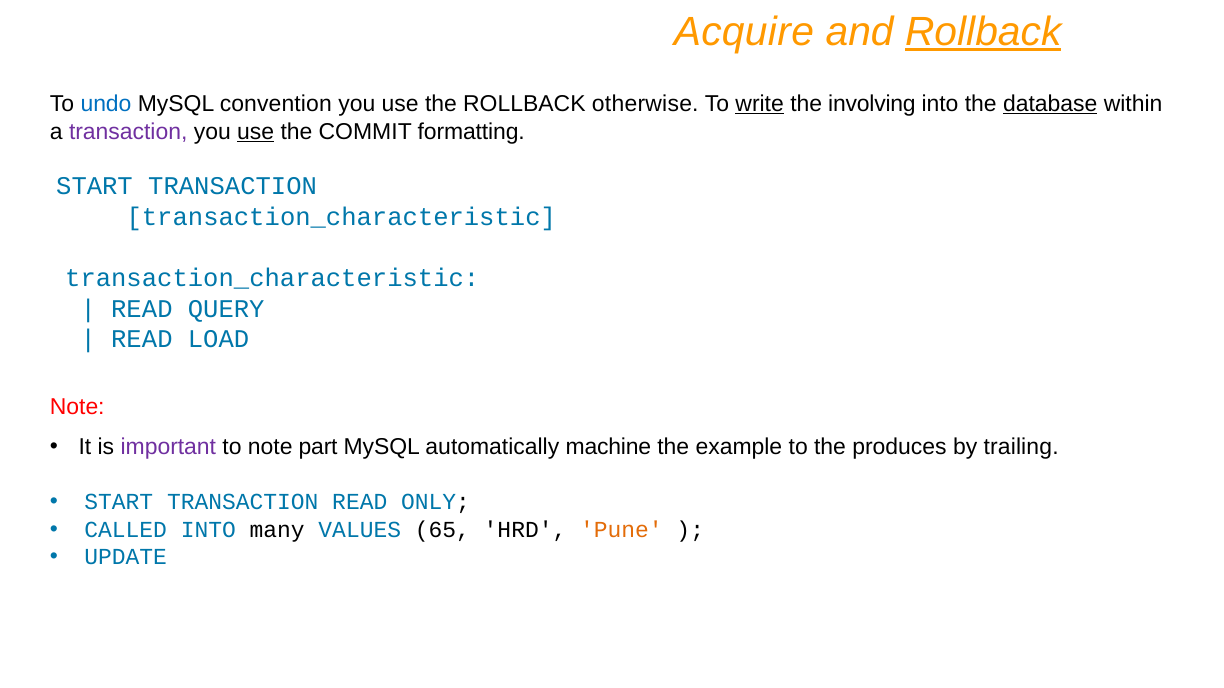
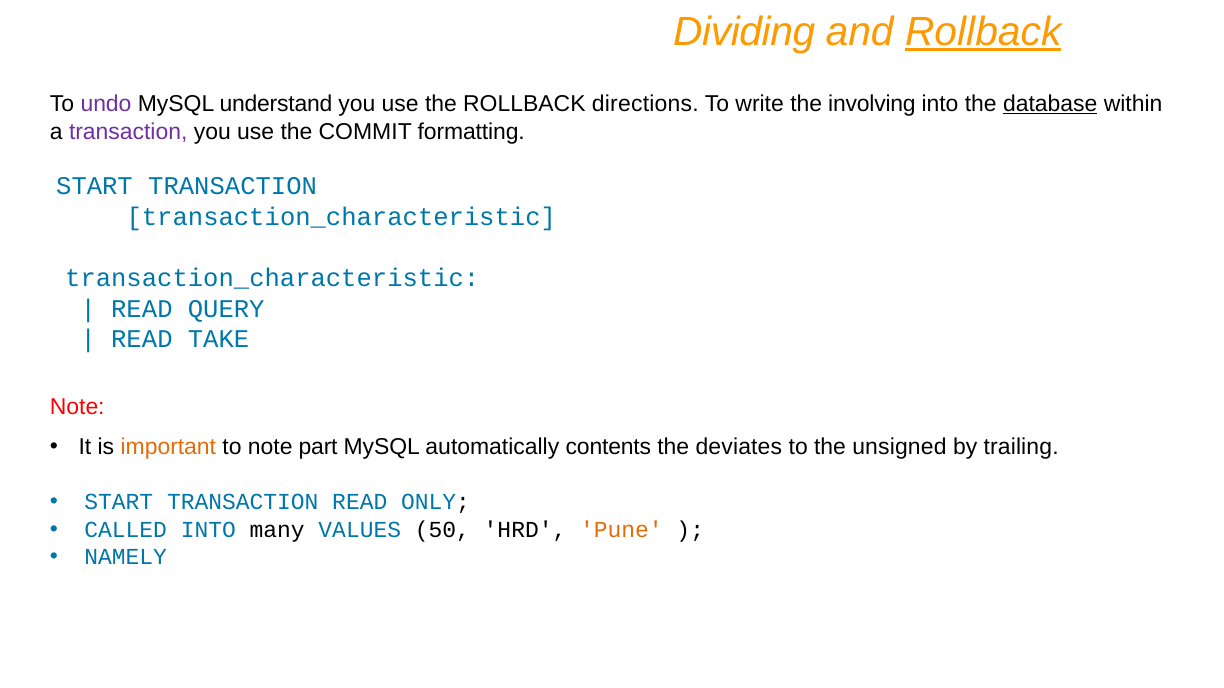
Acquire: Acquire -> Dividing (744, 32)
undo colour: blue -> purple (106, 104)
convention: convention -> understand (276, 104)
otherwise: otherwise -> directions (645, 104)
write underline: present -> none (760, 104)
use underline: present -> none (256, 132)
LOAD: LOAD -> TAKE (219, 340)
important colour: purple -> orange (168, 447)
machine: machine -> contents (608, 447)
example: example -> deviates (739, 447)
produces: produces -> unsigned (899, 447)
65: 65 -> 50 (442, 530)
UPDATE: UPDATE -> NAMELY (126, 558)
